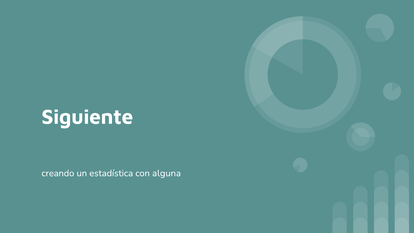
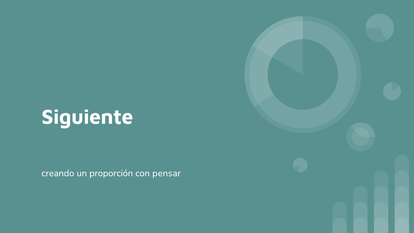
estadística: estadística -> proporción (111, 173)
alguna: alguna -> pensar (167, 173)
